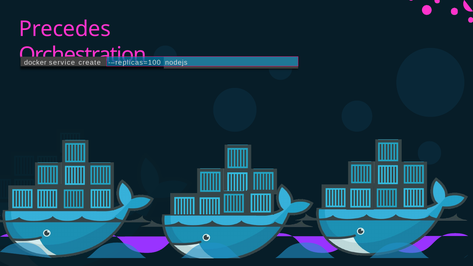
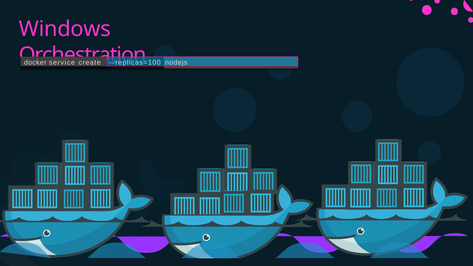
Precedes: Precedes -> Windows (65, 29)
